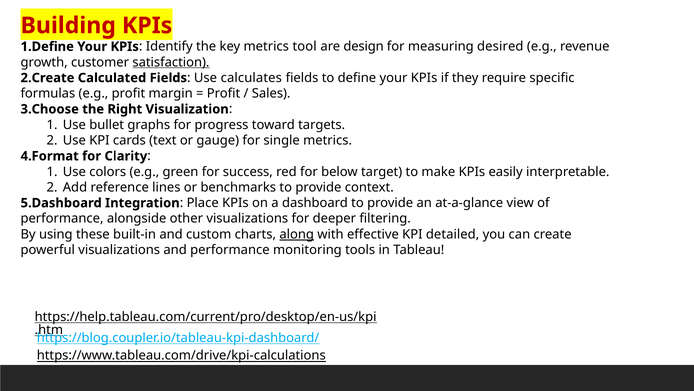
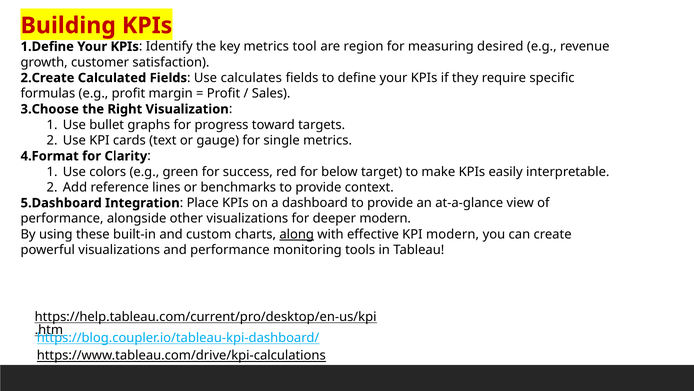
design: design -> region (364, 47)
satisfaction underline: present -> none (171, 62)
deeper filtering: filtering -> modern (385, 218)
KPI detailed: detailed -> modern (453, 234)
